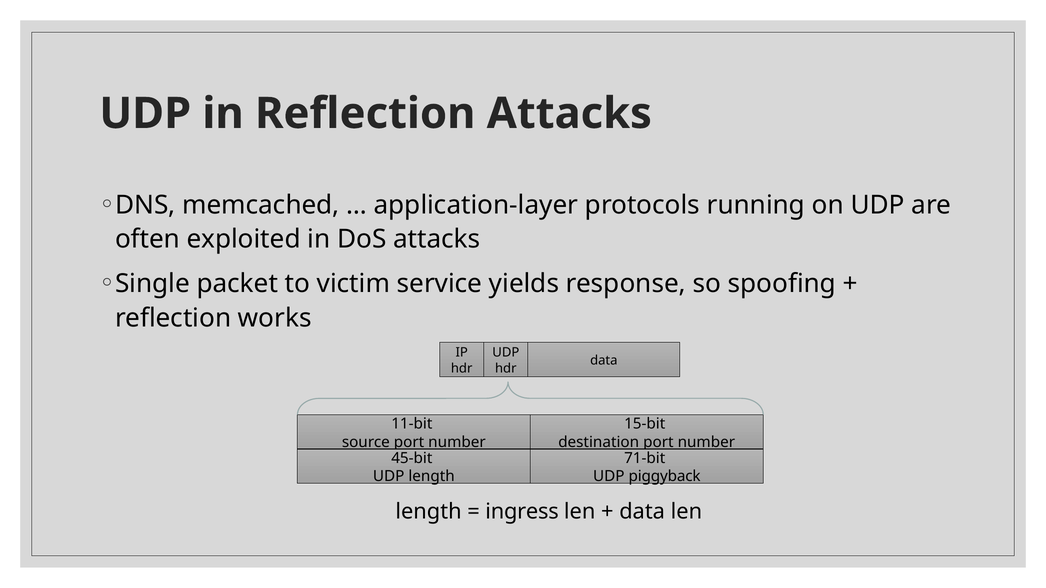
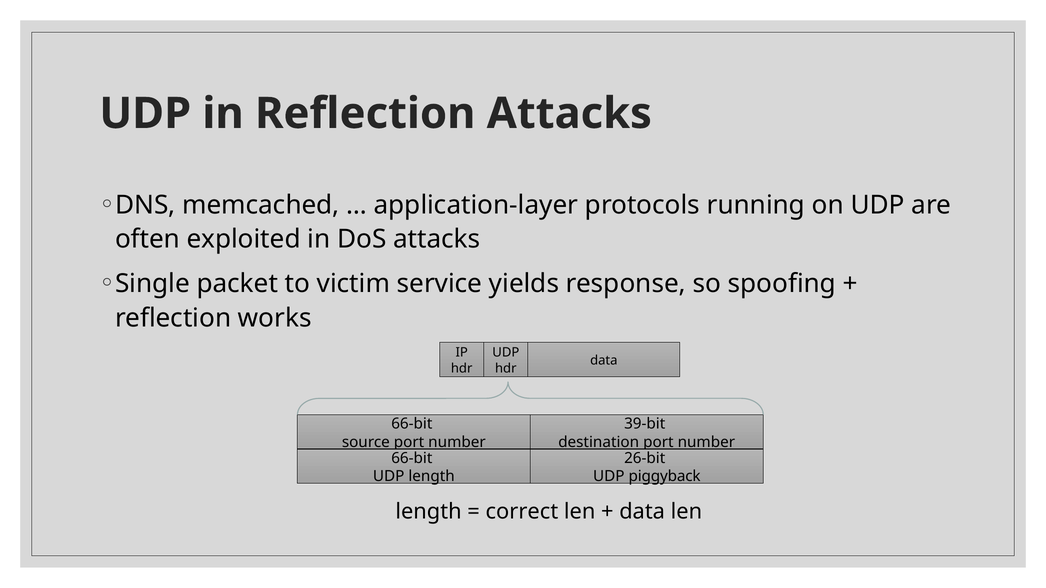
11-bit: 11-bit -> 66-bit (412, 424)
15-bit: 15-bit -> 39-bit (645, 424)
45-bit: 45-bit -> 66-bit (412, 458)
71-bit: 71-bit -> 26-bit (645, 458)
ingress: ingress -> correct (522, 512)
